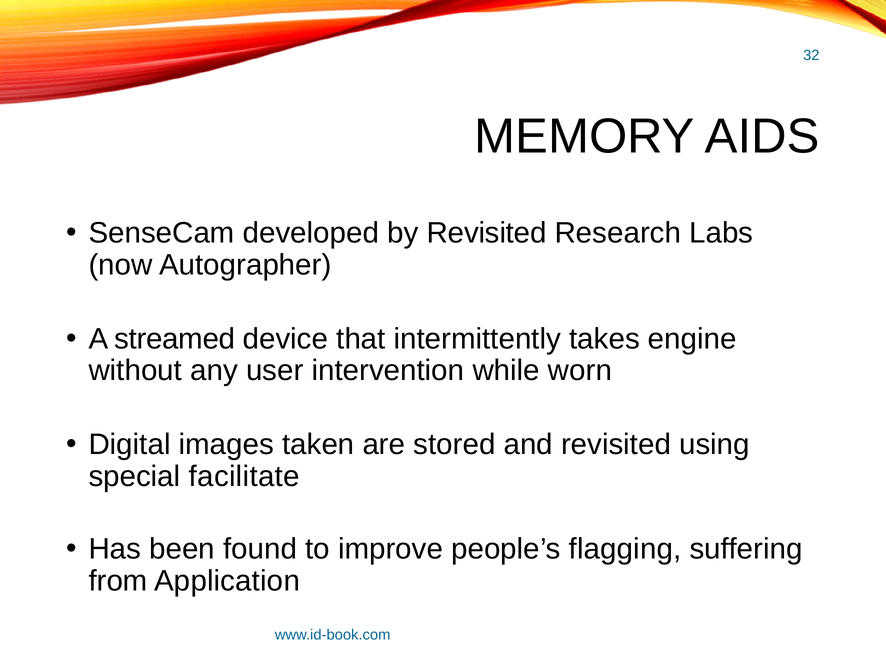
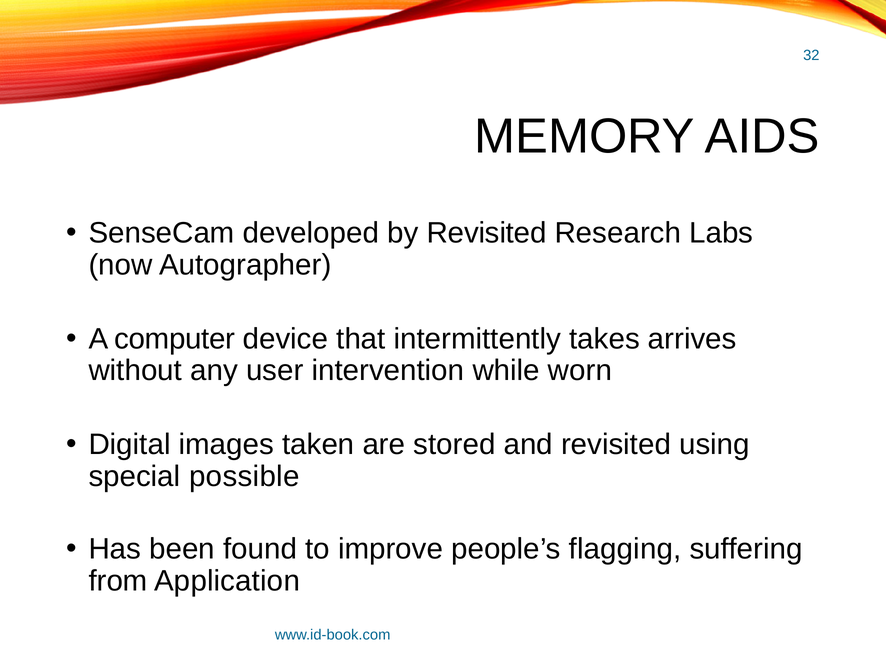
streamed: streamed -> computer (175, 339)
engine: engine -> arrives (692, 339)
facilitate: facilitate -> possible (244, 476)
